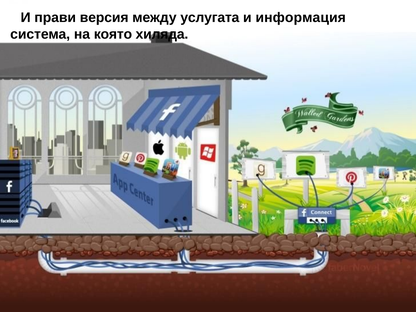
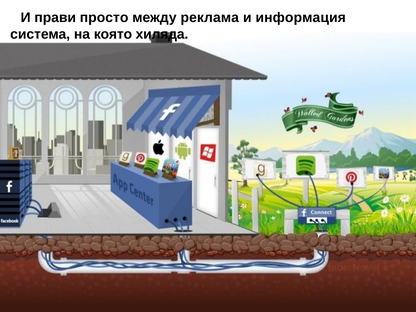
версия: версия -> просто (104, 18)
услугата: услугата -> реклама (210, 18)
